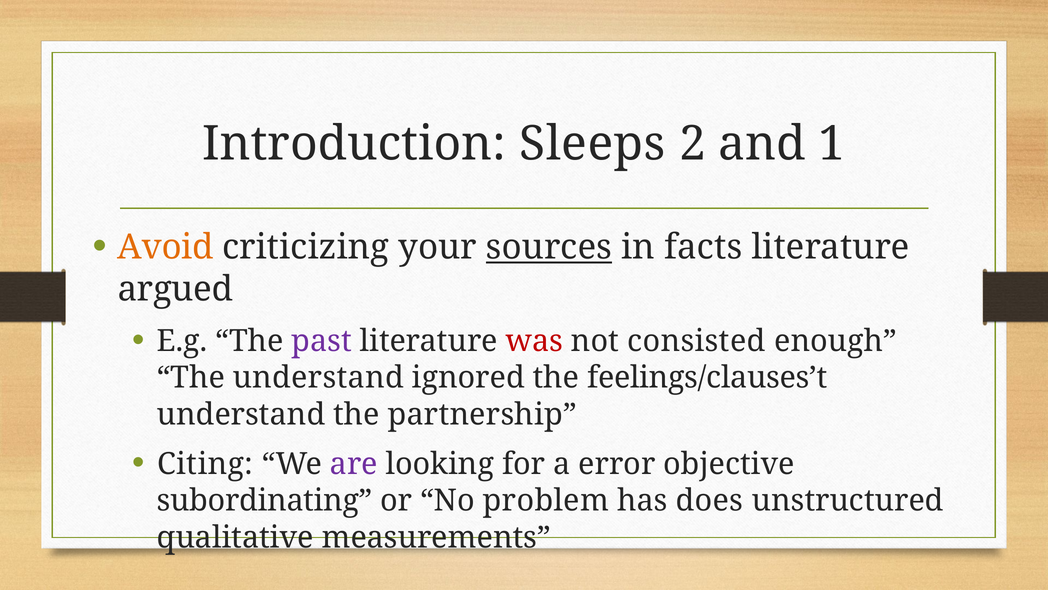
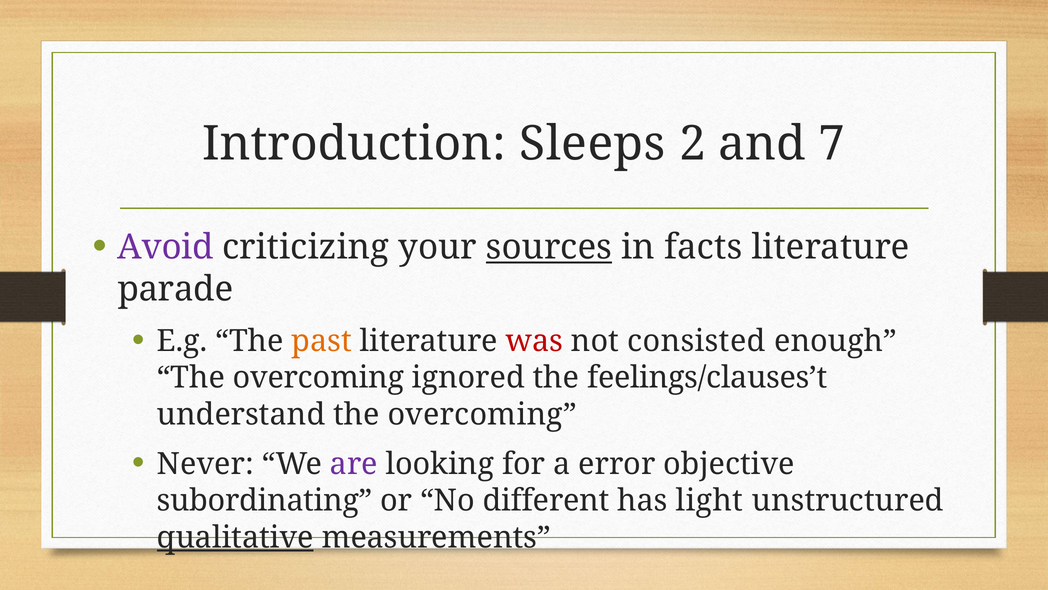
1: 1 -> 7 (832, 144)
Avoid colour: orange -> purple (165, 247)
argued: argued -> parade (175, 289)
past colour: purple -> orange (322, 341)
understand: understand -> overcoming (319, 377)
understand the partnership: partnership -> overcoming (482, 414)
Citing: Citing -> Never (205, 464)
problem: problem -> different (546, 500)
does: does -> light (710, 500)
qualitative underline: none -> present (235, 537)
